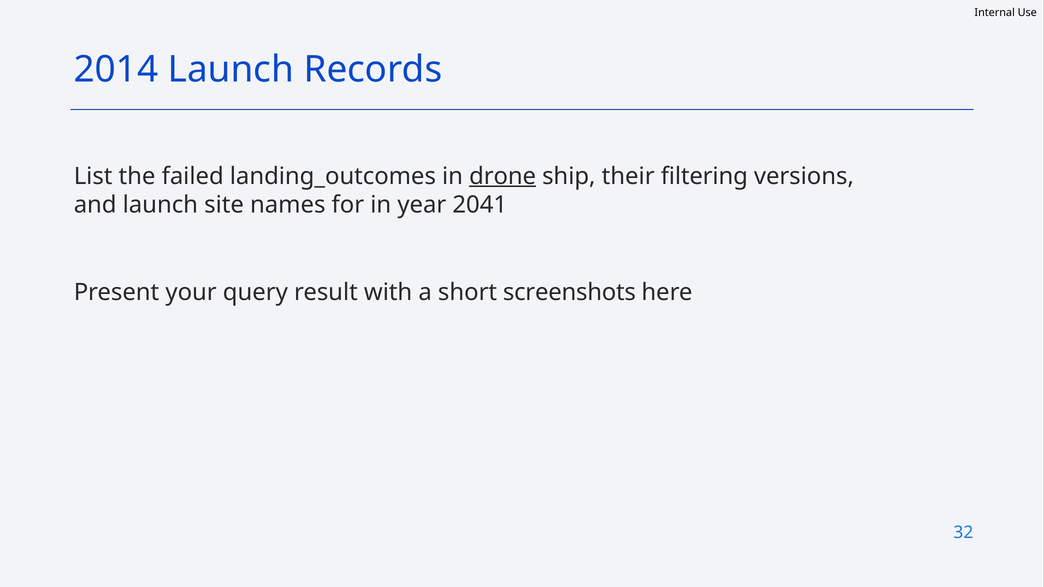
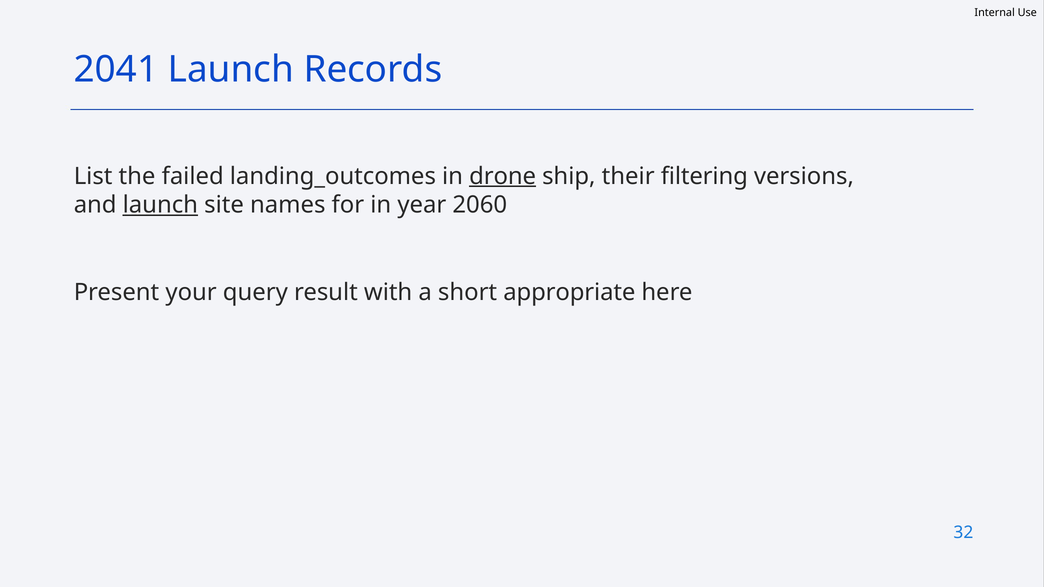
2014: 2014 -> 2041 (116, 70)
launch underline: none -> present (160, 205)
2041: 2041 -> 2060 (480, 205)
screenshots: screenshots -> appropriate (569, 293)
